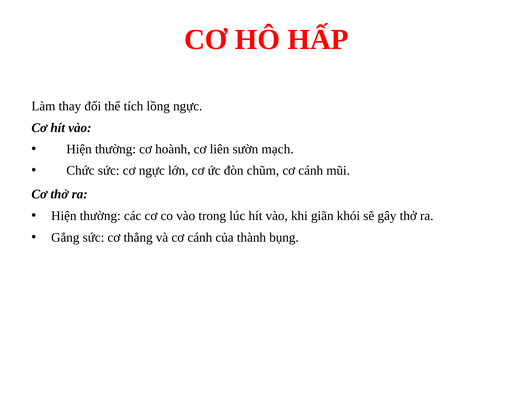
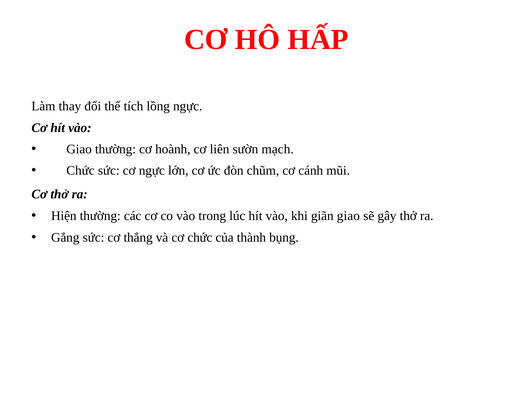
Hiện: Hiện -> Giao (79, 149)
giãn khói: khói -> giao (348, 216)
và cơ cánh: cánh -> chức (200, 237)
